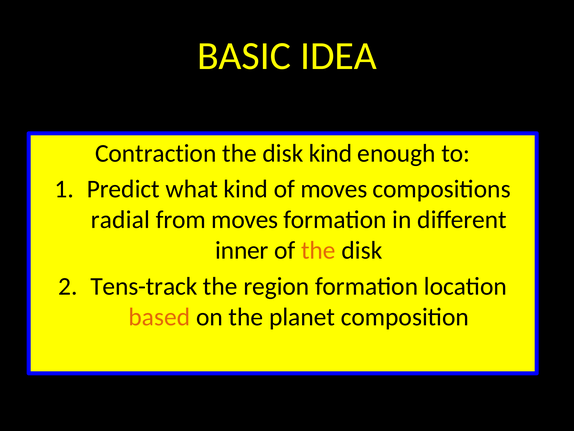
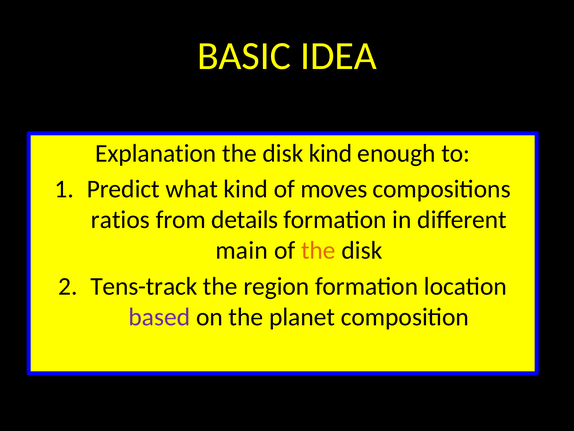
Contraction: Contraction -> Explanation (156, 153)
radial: radial -> ratios (120, 220)
from moves: moves -> details (245, 220)
inner: inner -> main (242, 250)
based colour: orange -> purple (159, 317)
